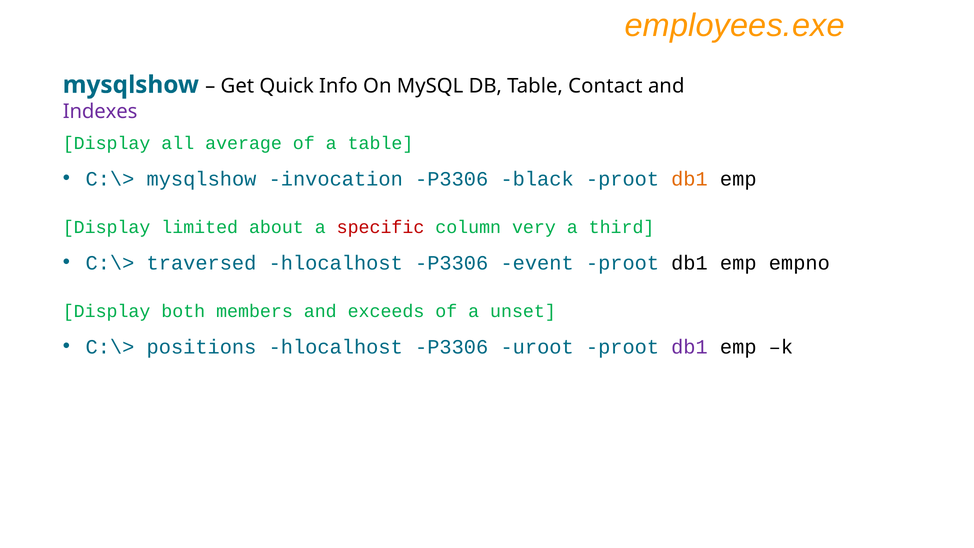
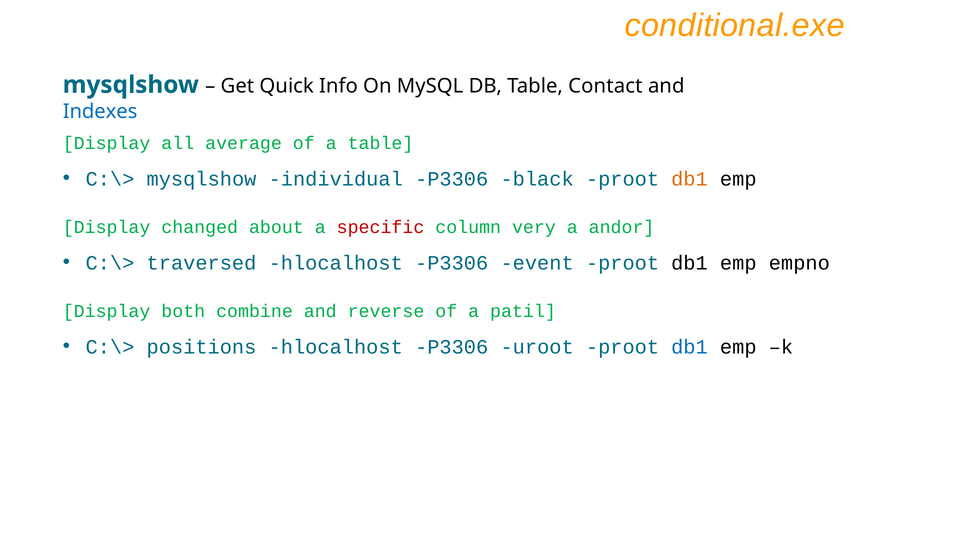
employees.exe: employees.exe -> conditional.exe (735, 25)
Indexes colour: purple -> blue (100, 111)
invocation: invocation -> individual (336, 179)
limited: limited -> changed (200, 227)
third: third -> andor (622, 227)
members: members -> combine (255, 311)
exceeds: exceeds -> reverse (386, 311)
unset: unset -> patil (523, 311)
db1 colour: purple -> blue (689, 347)
